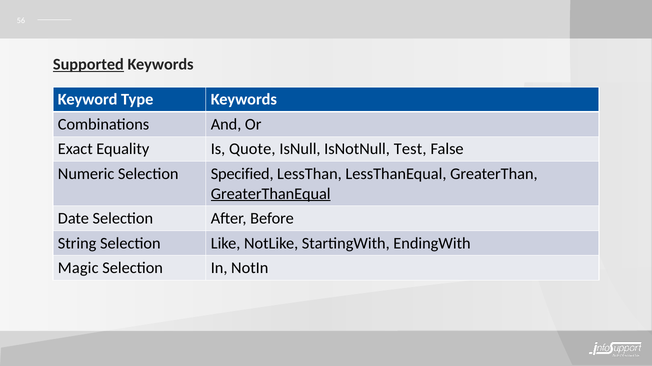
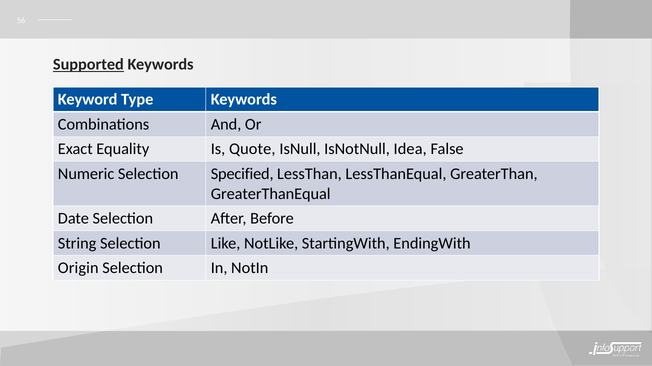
Test: Test -> Idea (410, 149)
GreaterThanEqual underline: present -> none (271, 194)
Magic: Magic -> Origin (78, 268)
